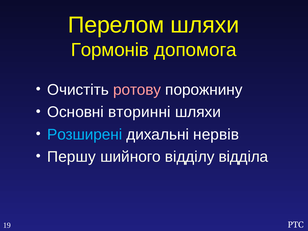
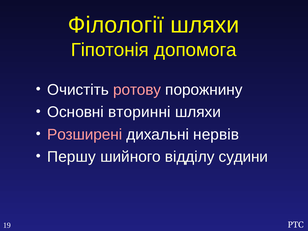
Перелом: Перелом -> Філології (116, 25)
Гормонів: Гормонів -> Гіпотонія (110, 50)
Розширені colour: light blue -> pink (85, 135)
відділа: відділа -> судини (243, 157)
